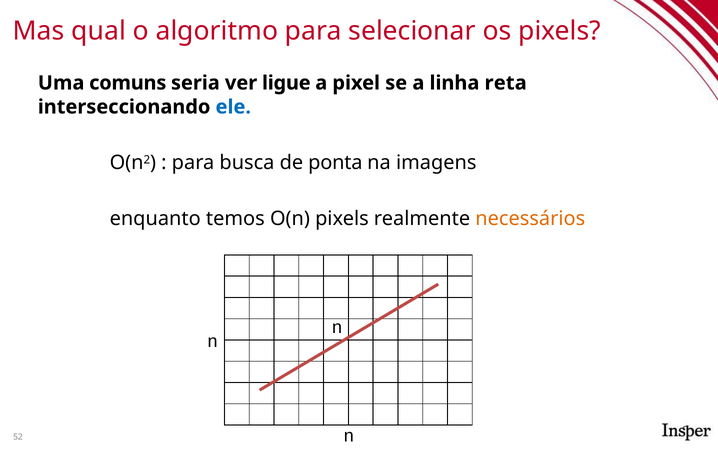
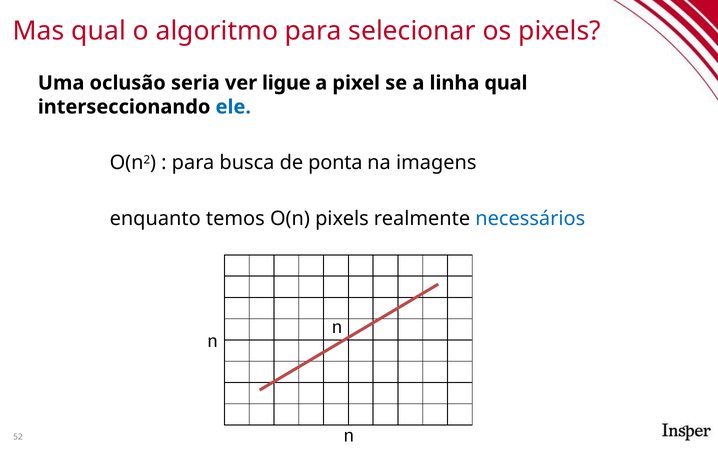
comuns: comuns -> oclusão (128, 83)
linha reta: reta -> qual (506, 83)
necessários colour: orange -> blue (530, 219)
